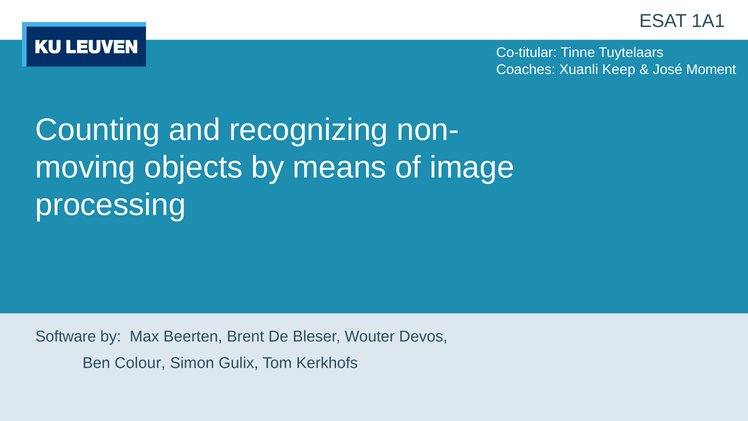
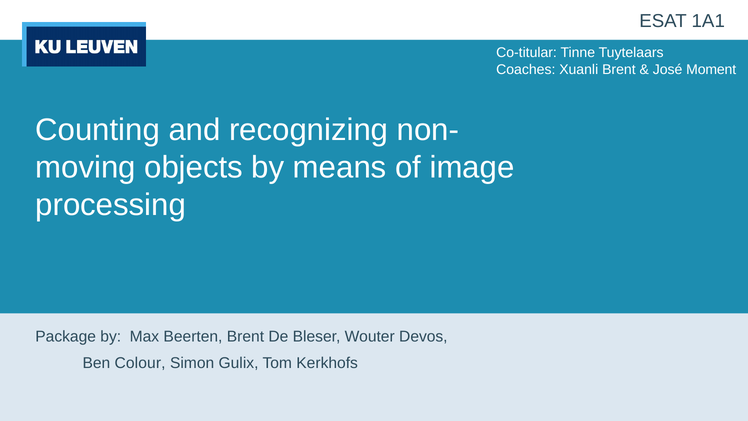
Xuanli Keep: Keep -> Brent (619, 70)
Software: Software -> Package (66, 336)
